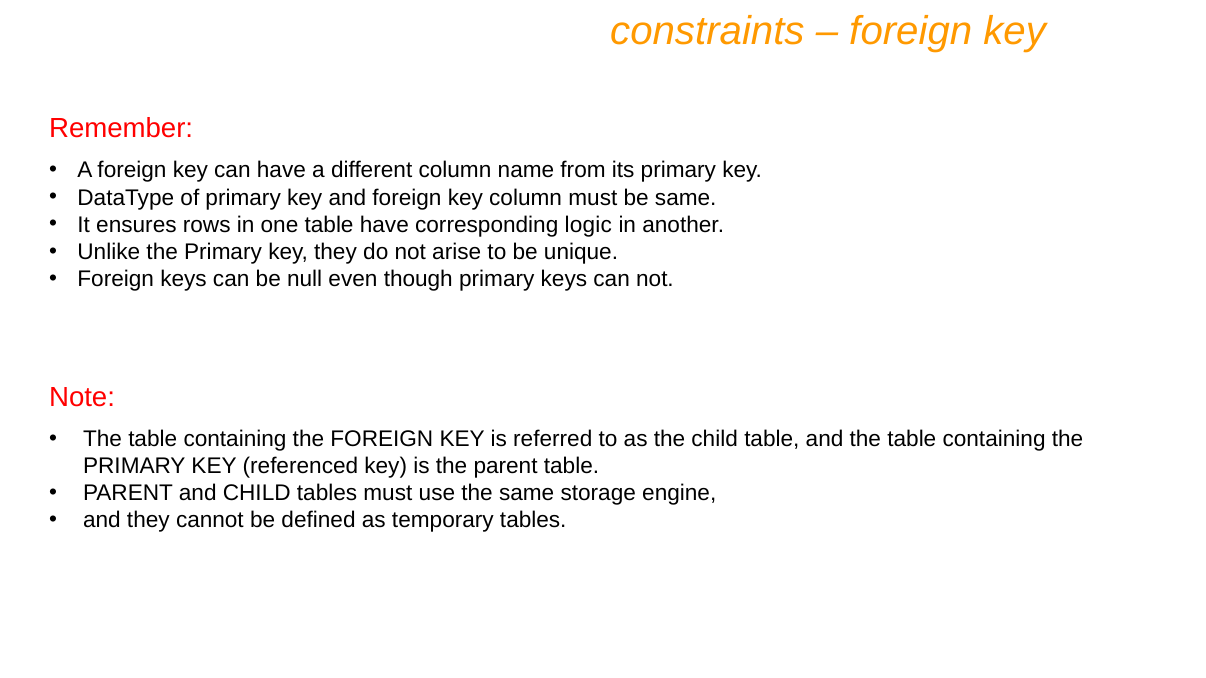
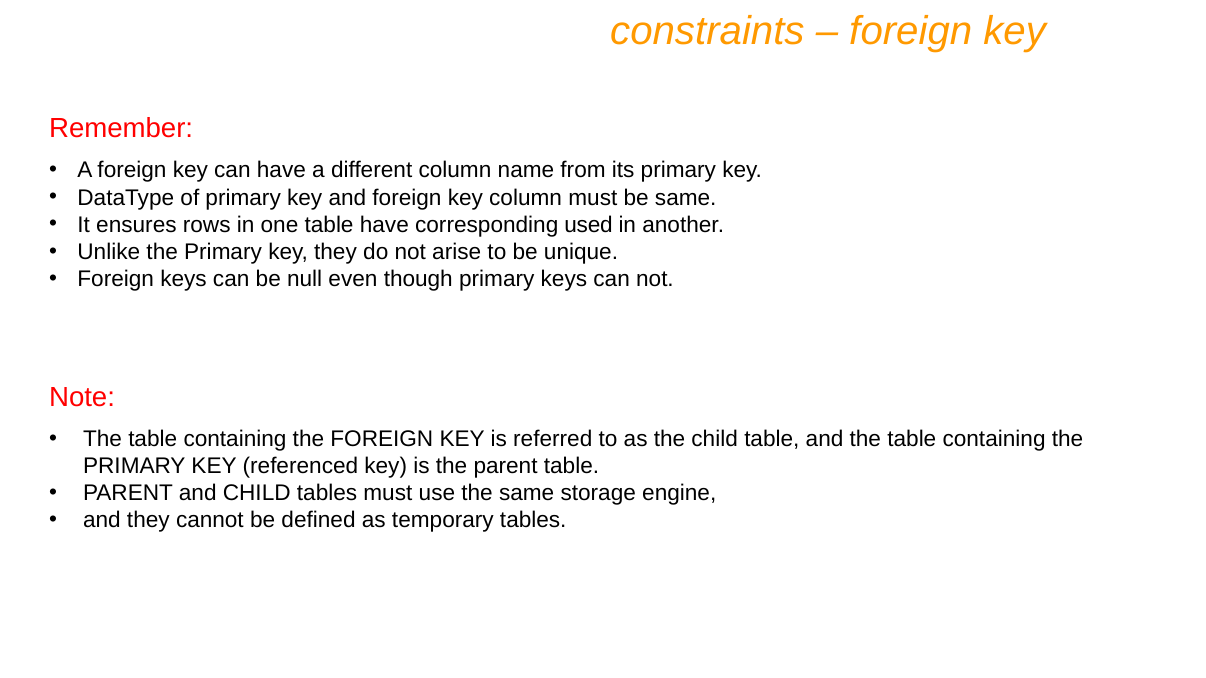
logic: logic -> used (589, 225)
